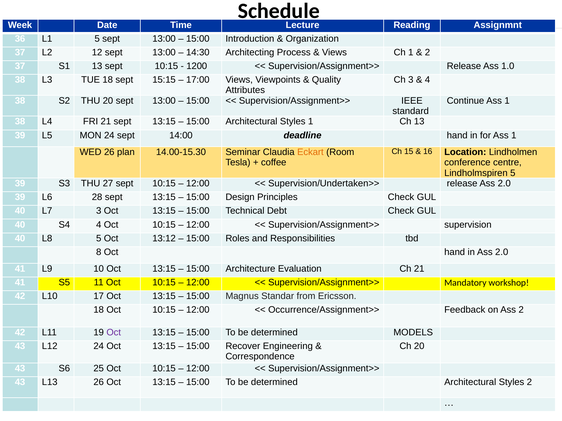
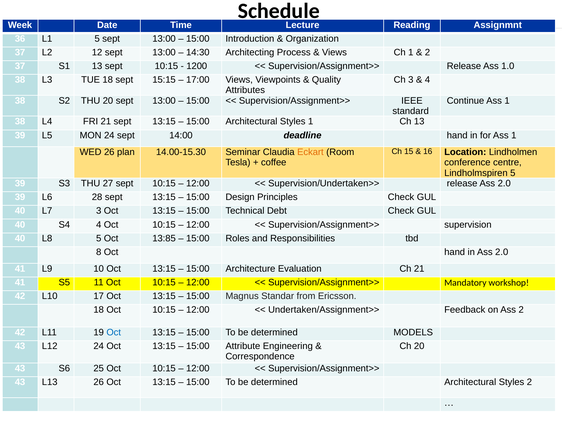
13:12: 13:12 -> 13:85 (164, 239)
Occurrence/Assignment>>: Occurrence/Assignment>> -> Undertaken/Assignment>> (324, 310)
Oct colour: purple -> blue (114, 333)
Recover: Recover -> Attribute (243, 346)
